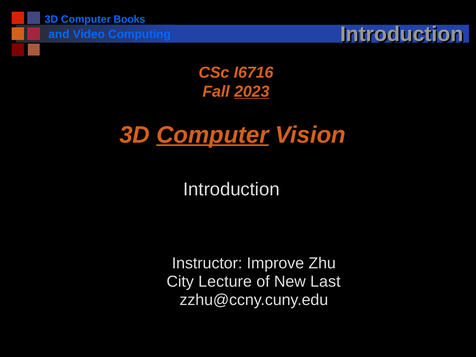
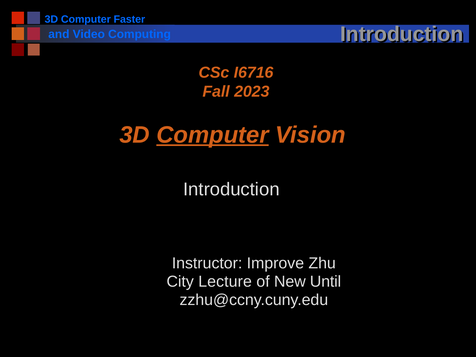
Books: Books -> Faster (129, 19)
2023 underline: present -> none (252, 91)
Last: Last -> Until (326, 282)
